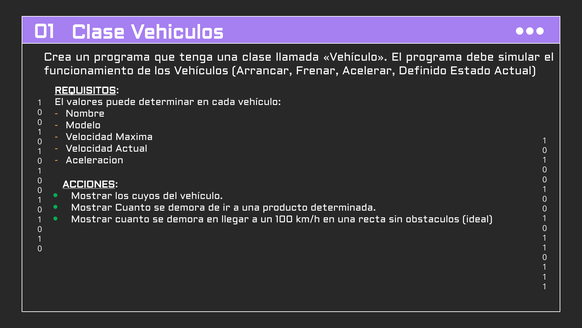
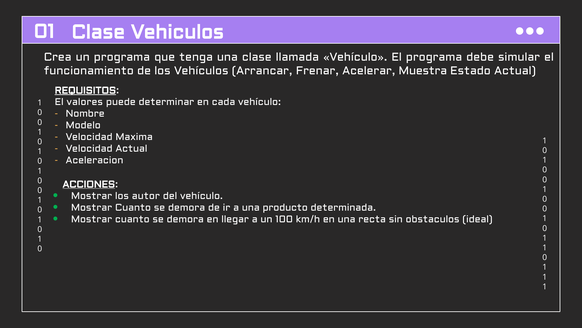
Definido: Definido -> Muestra (423, 71)
cuyos: cuyos -> autor (146, 196)
